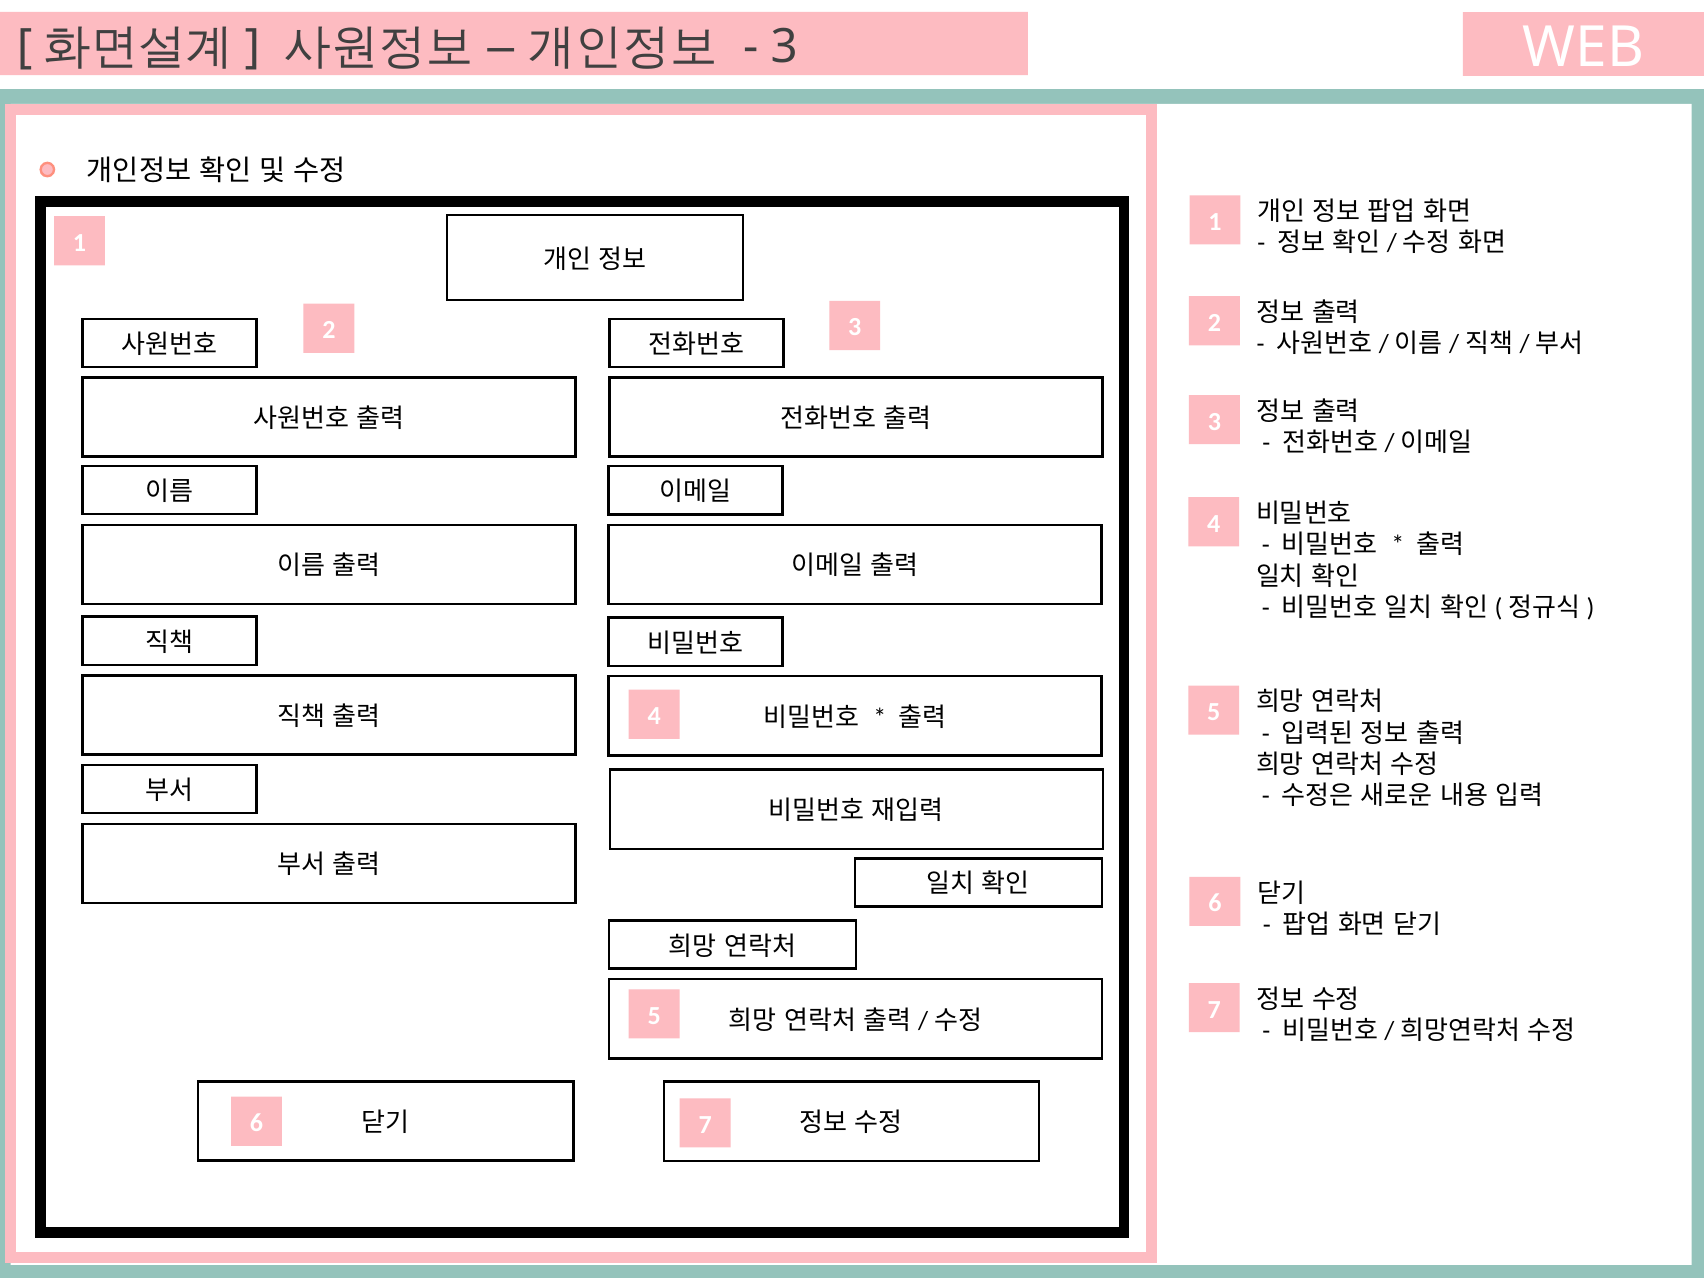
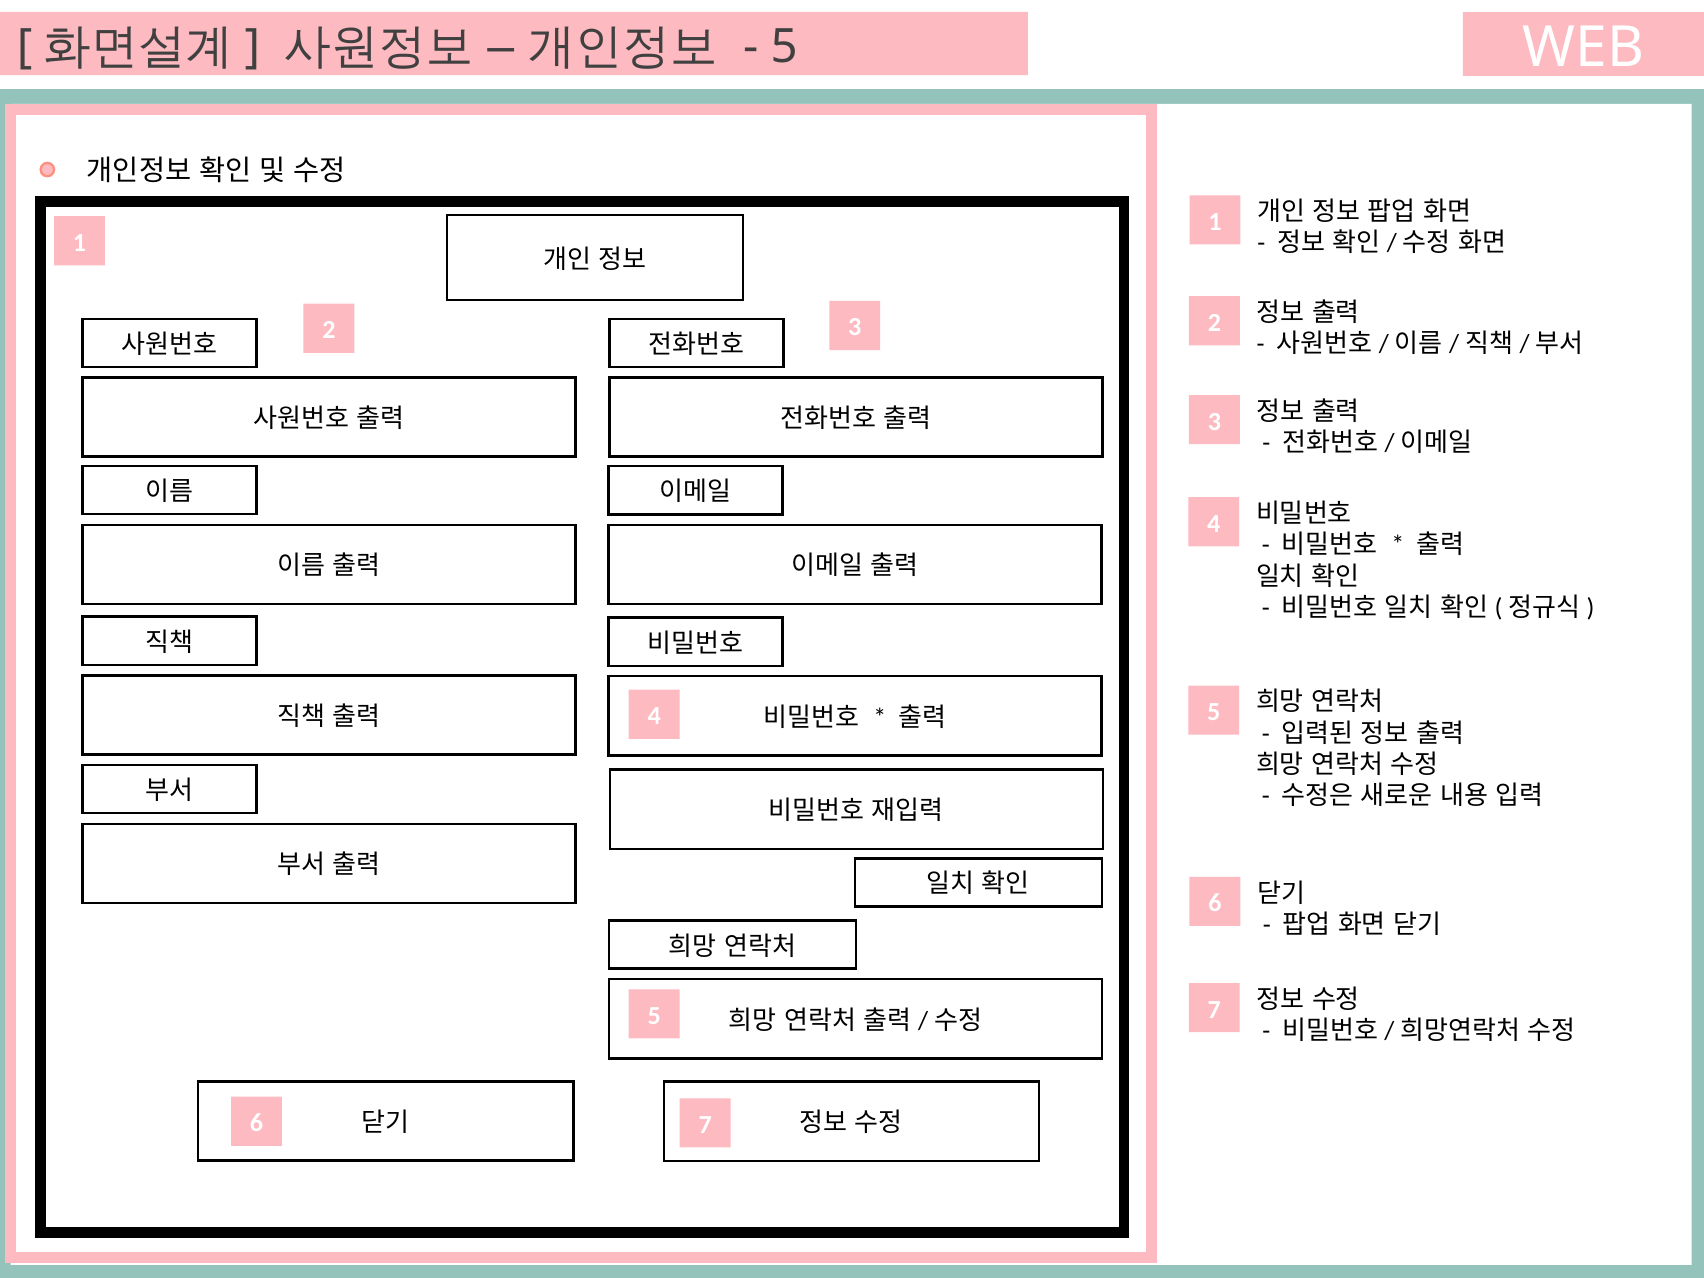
3: 3 -> 5 (784, 47)
